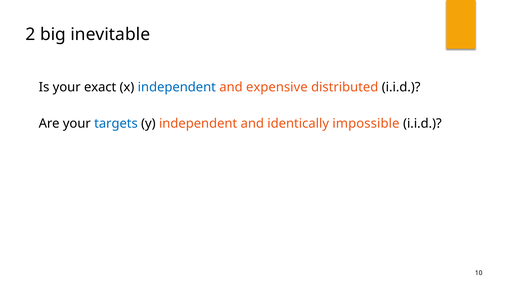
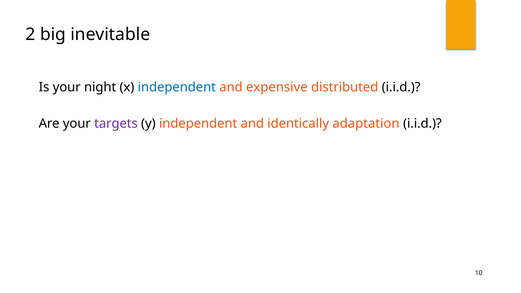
exact: exact -> night (100, 87)
targets colour: blue -> purple (116, 123)
impossible: impossible -> adaptation (366, 123)
